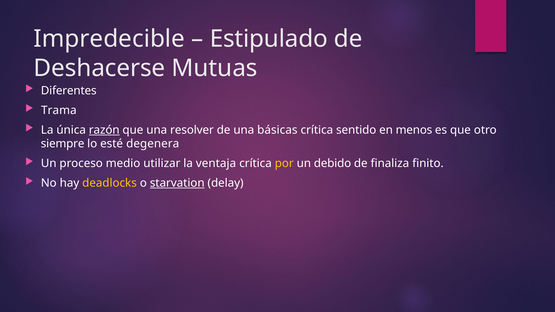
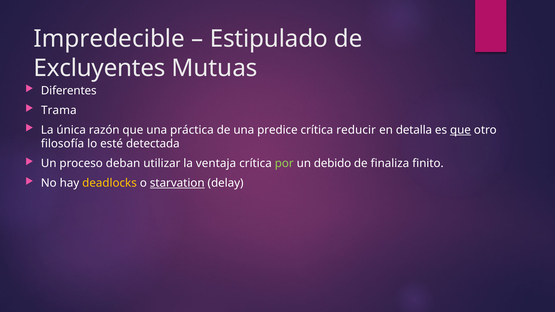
Deshacerse: Deshacerse -> Excluyentes (100, 68)
razón underline: present -> none (104, 130)
resolver: resolver -> práctica (192, 130)
básicas: básicas -> predice (277, 130)
sentido: sentido -> reducir (356, 130)
menos: menos -> detalla (414, 130)
que underline: none -> present (460, 130)
siempre: siempre -> filosofía (63, 144)
degenera: degenera -> detectada (153, 144)
medio: medio -> deban (123, 164)
por colour: yellow -> light green (284, 164)
